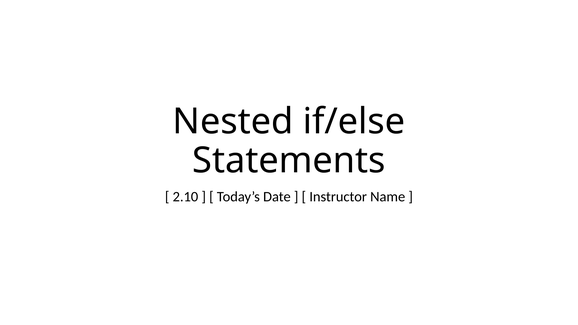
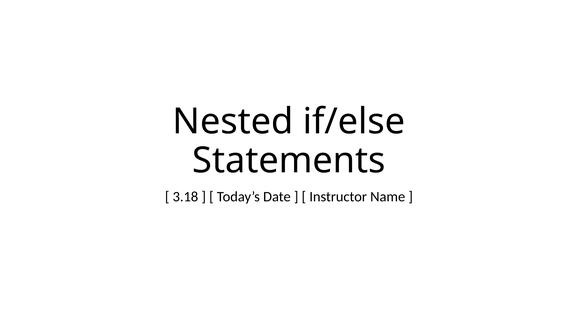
2.10: 2.10 -> 3.18 (185, 197)
